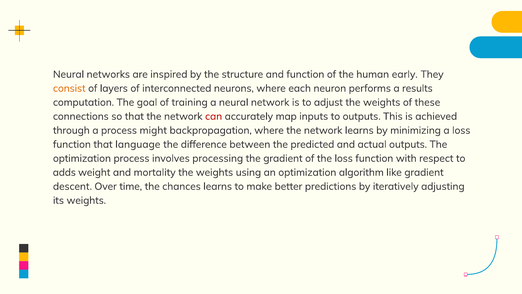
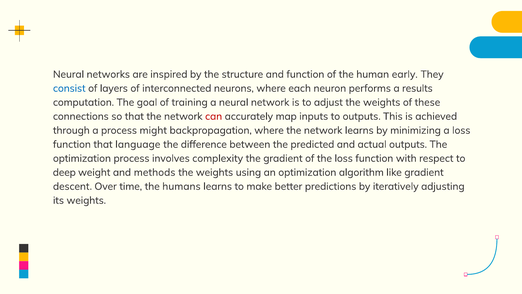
consist colour: orange -> blue (69, 88)
processing: processing -> complexity (218, 158)
adds: adds -> deep (64, 172)
mortality: mortality -> methods (155, 172)
chances: chances -> humans (181, 186)
